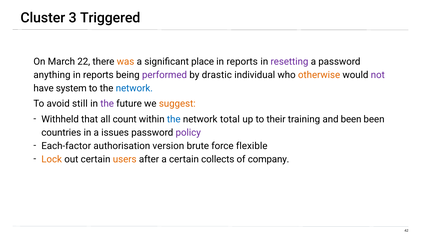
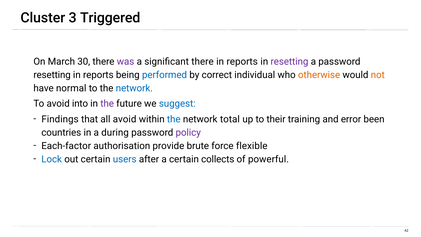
22: 22 -> 30 (84, 62)
was colour: orange -> purple (126, 62)
significant place: place -> there (203, 62)
anything: anything -> resetting (52, 75)
performed colour: purple -> blue (165, 75)
drastic: drastic -> correct (217, 75)
not colour: purple -> orange (378, 75)
system: system -> normal (71, 88)
still: still -> into (80, 104)
suggest colour: orange -> blue (177, 104)
Withheld: Withheld -> Findings (60, 119)
all count: count -> avoid (125, 119)
and been: been -> error (351, 119)
issues: issues -> during (115, 133)
version: version -> provide (168, 146)
Lock colour: orange -> blue (52, 159)
users colour: orange -> blue (125, 159)
company: company -> powerful (268, 159)
